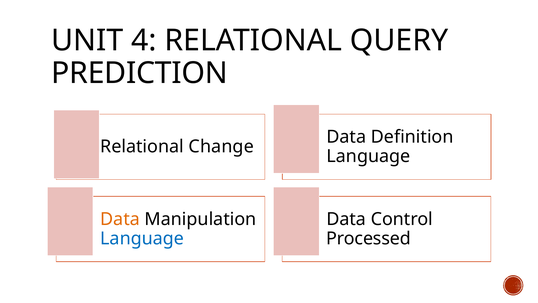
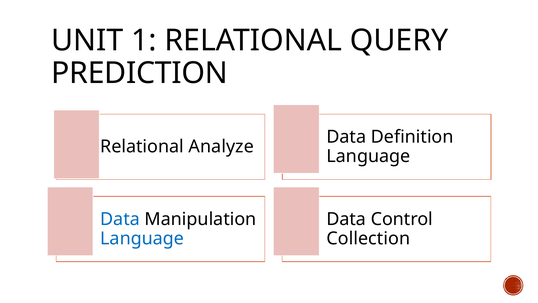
4: 4 -> 1 (144, 40)
Change: Change -> Analyze (221, 147)
Data colour: orange -> blue (120, 219)
Processed: Processed -> Collection (368, 238)
